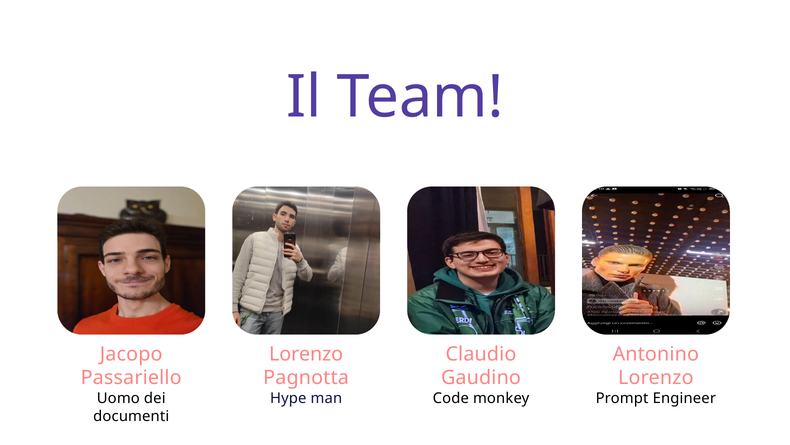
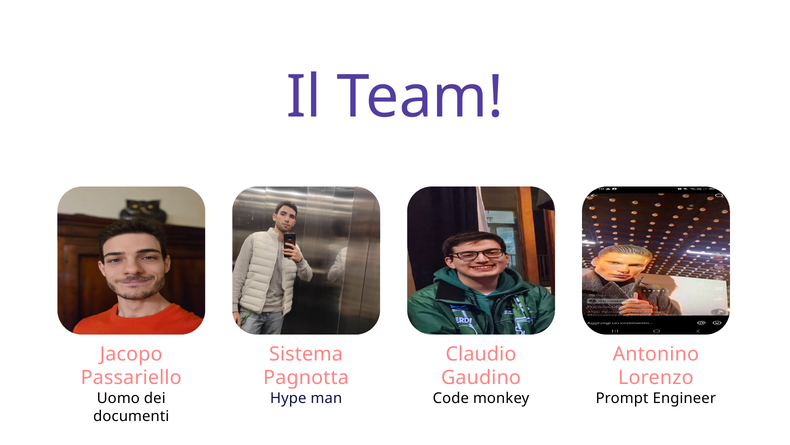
Lorenzo: Lorenzo -> Sistema (306, 354)
